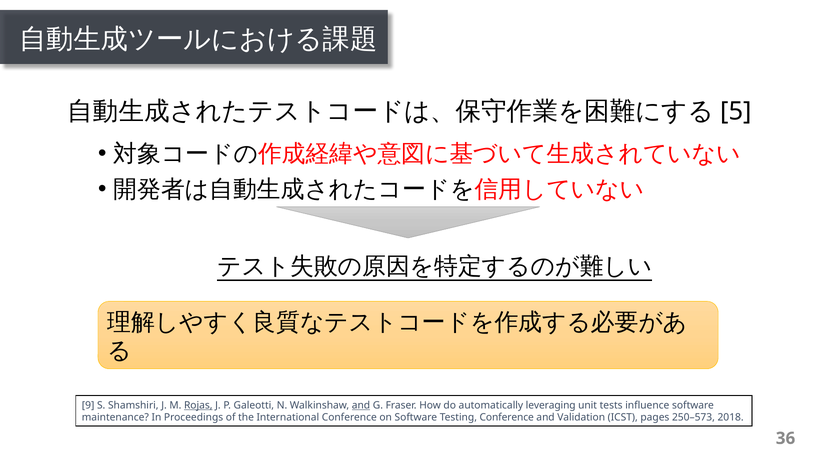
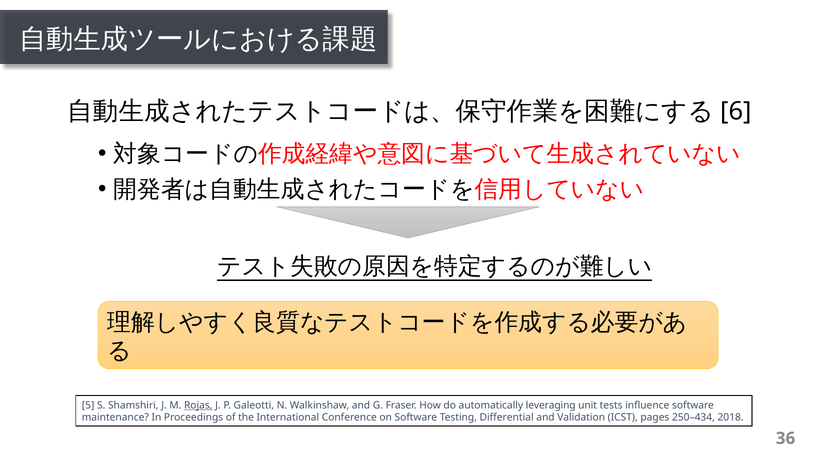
5: 5 -> 6 (736, 111)
9: 9 -> 5 (88, 405)
and underline: present -> none (361, 405)
Testing Conference: Conference -> Diﬀerential (507, 418)
250–573: 250–573 -> 250–434 (693, 418)
